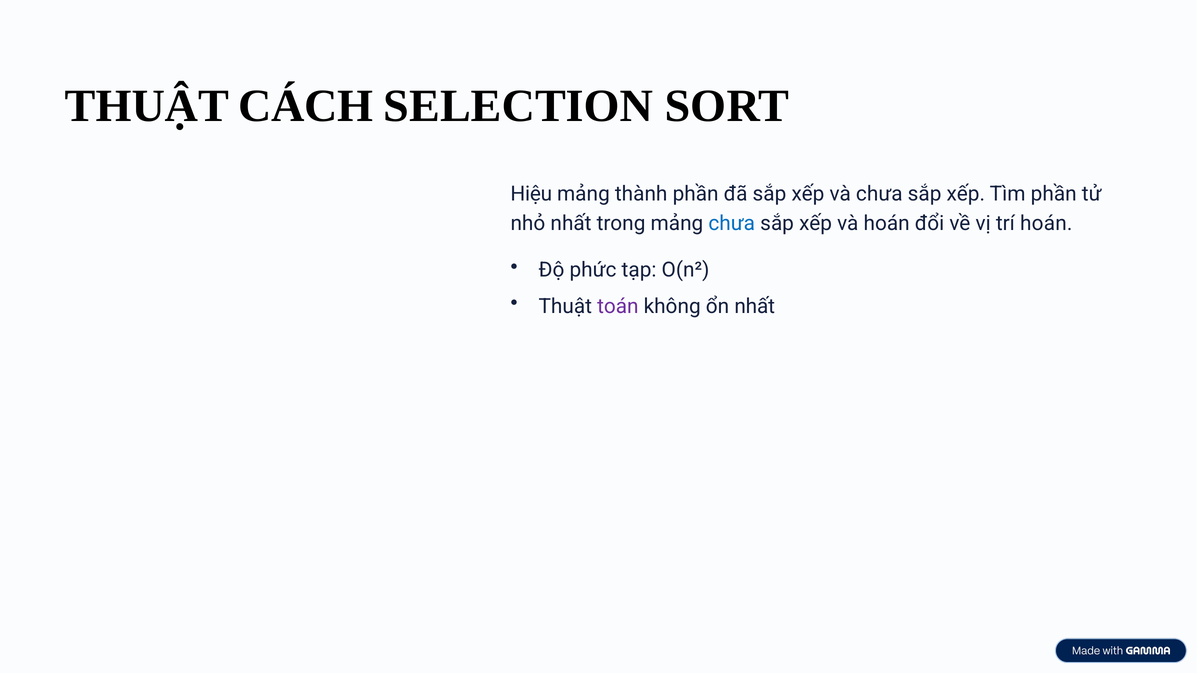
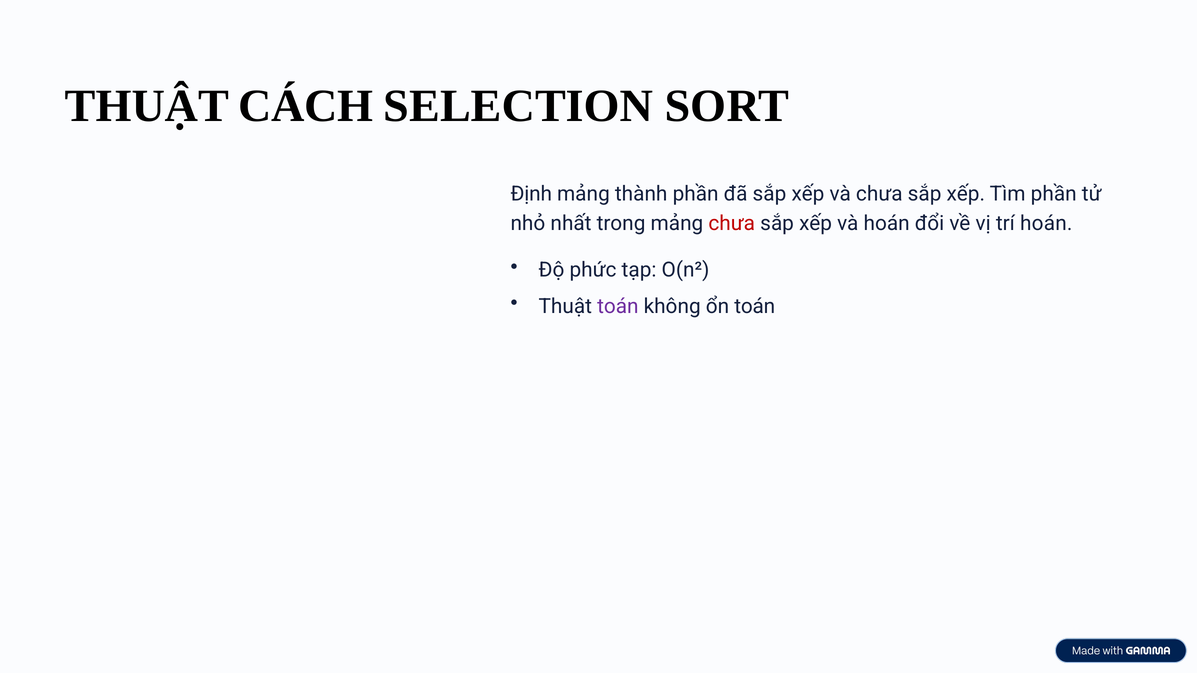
Hiệu: Hiệu -> Định (531, 194)
chưa colour: blue -> red (732, 224)
ổn nhất: nhất -> toán (755, 306)
